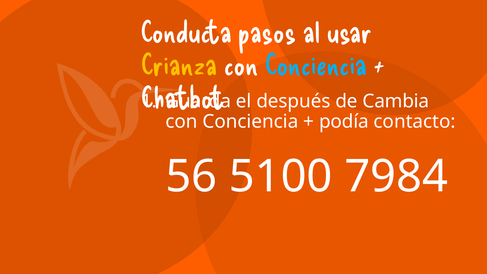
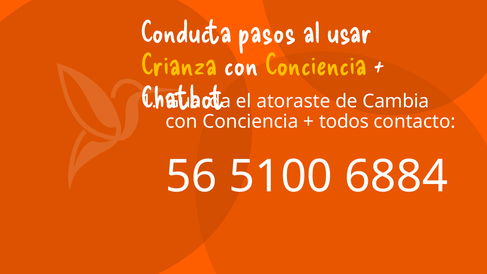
Conciencia colour: light blue -> yellow (316, 66)
después: después -> atoraste (293, 101)
podía: podía -> todos (344, 122)
7984: 7984 -> 6884 (396, 177)
